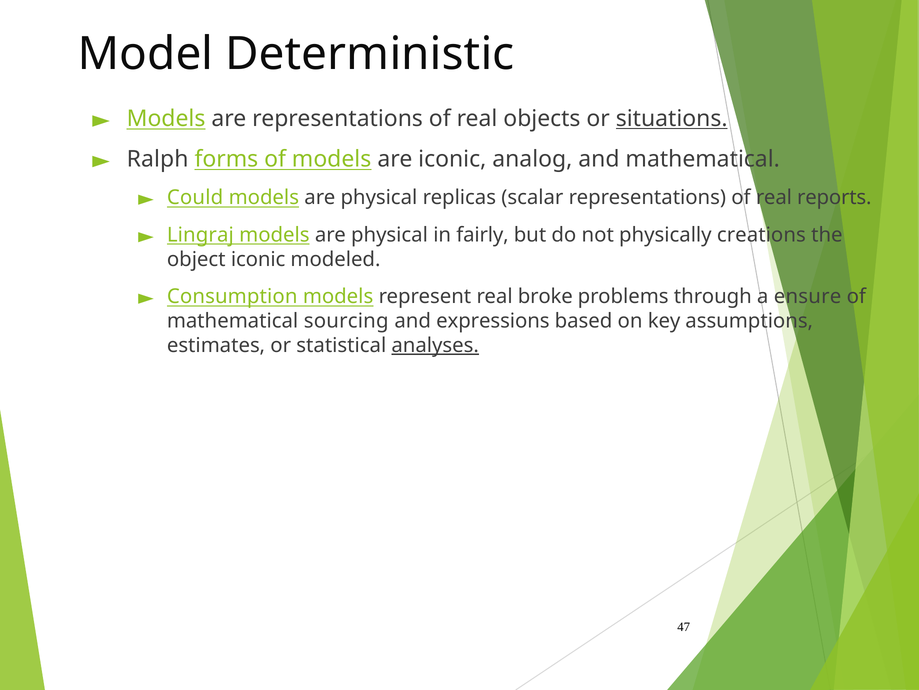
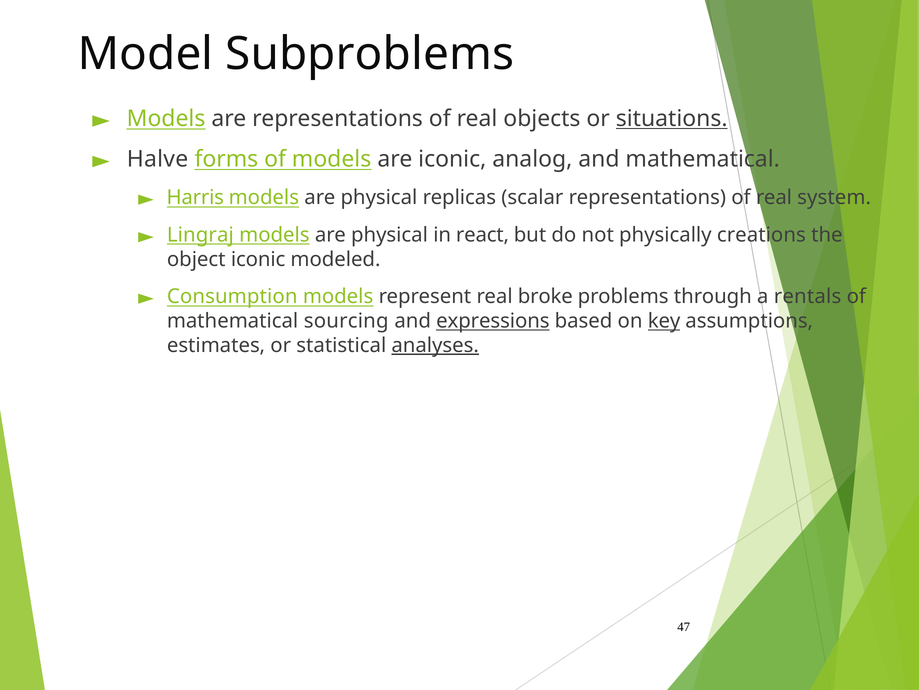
Deterministic: Deterministic -> Subproblems (370, 54)
Ralph: Ralph -> Halve (158, 159)
Could: Could -> Harris (195, 197)
reports: reports -> system (834, 197)
fairly: fairly -> react (482, 235)
ensure: ensure -> rentals (808, 296)
expressions underline: none -> present (493, 321)
key underline: none -> present (664, 321)
